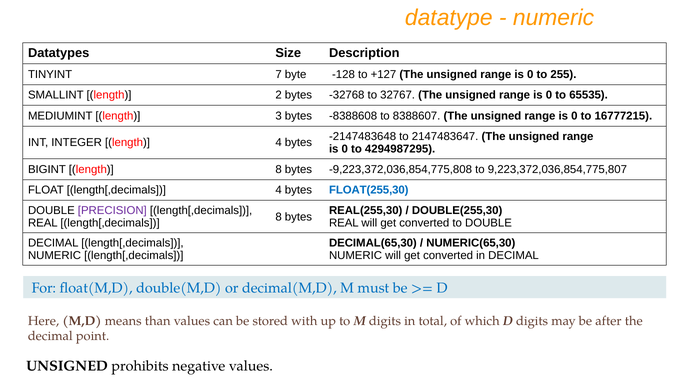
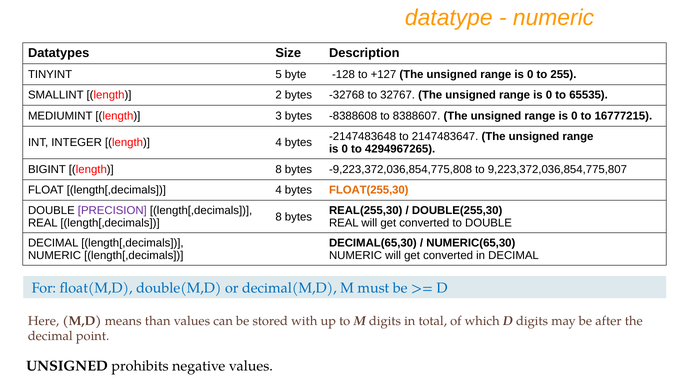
7: 7 -> 5 (279, 74)
4294987295: 4294987295 -> 4294967265 (400, 149)
FLOAT(255,30 colour: blue -> orange (369, 190)
